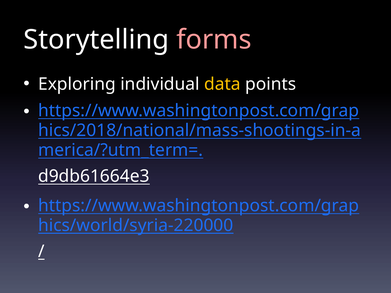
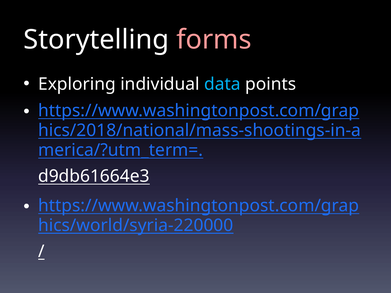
data colour: yellow -> light blue (222, 84)
